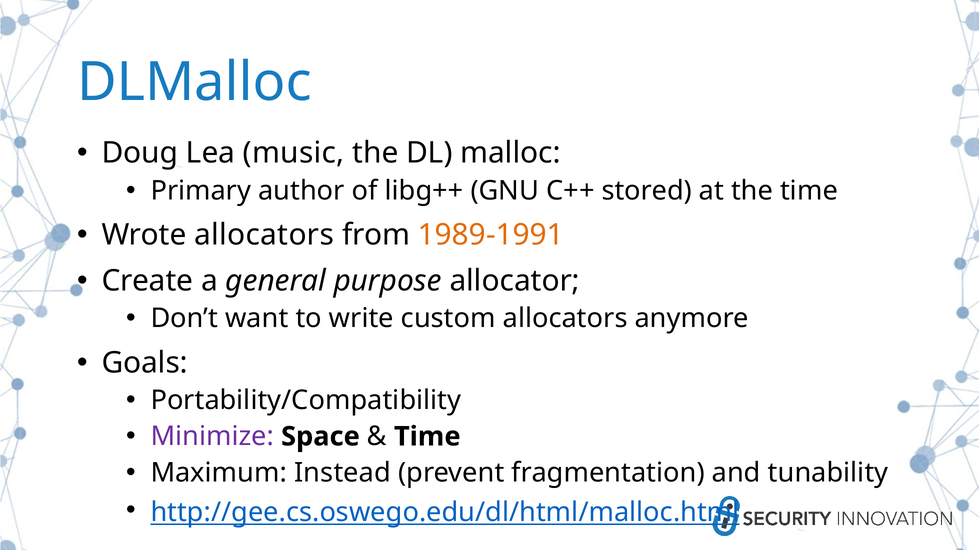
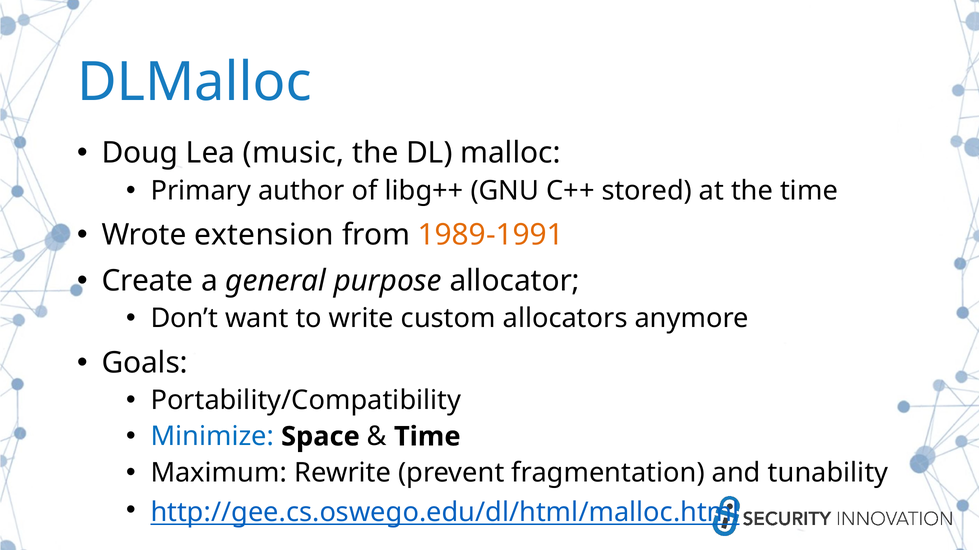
Wrote allocators: allocators -> extension (264, 235)
Minimize colour: purple -> blue (212, 437)
Instead: Instead -> Rewrite (343, 473)
